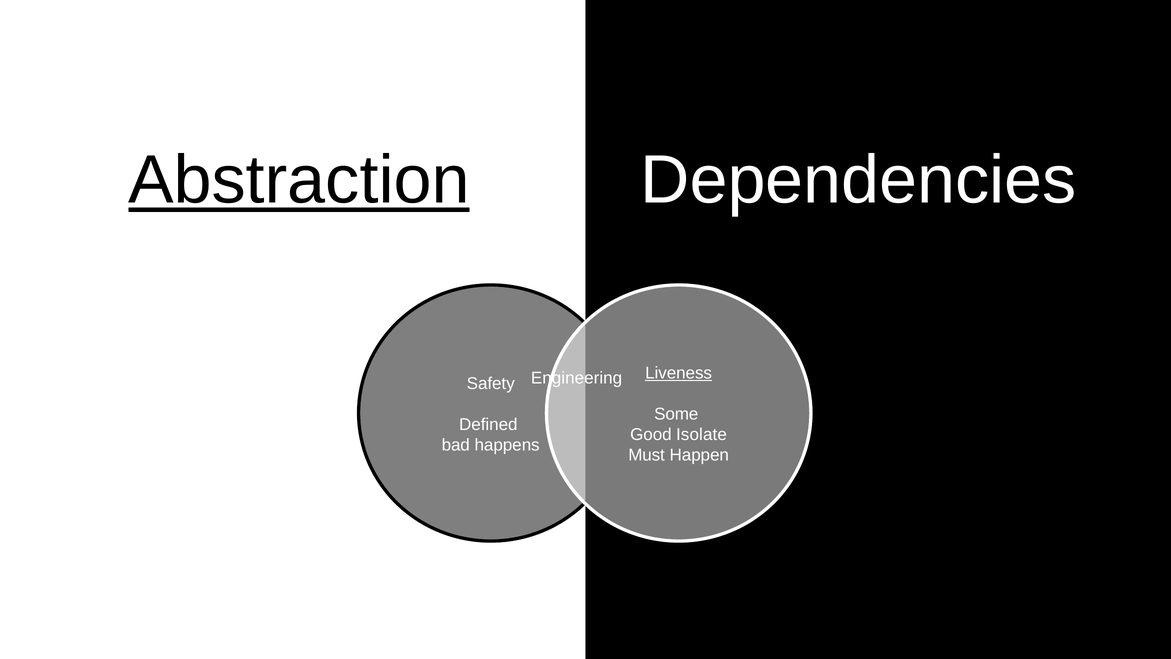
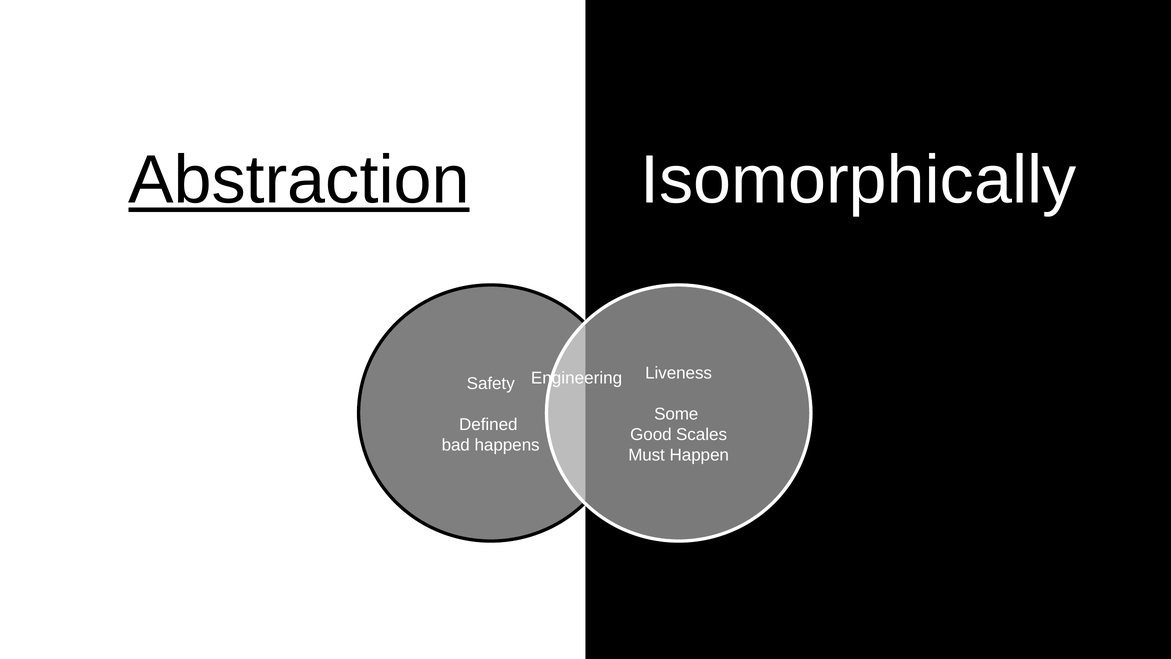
Dependencies: Dependencies -> Isomorphically (858, 180)
Liveness underline: present -> none (679, 373)
Isolate: Isolate -> Scales (702, 434)
